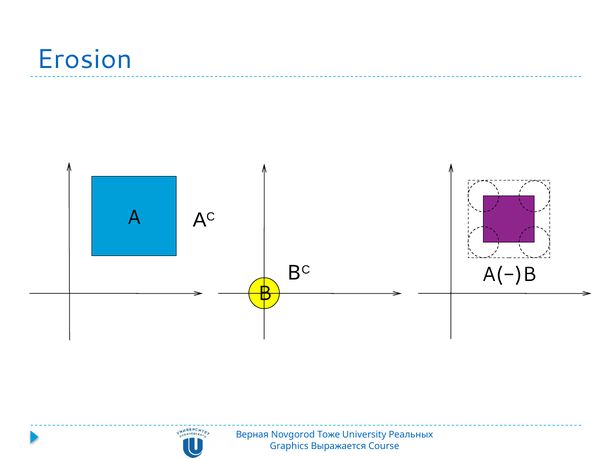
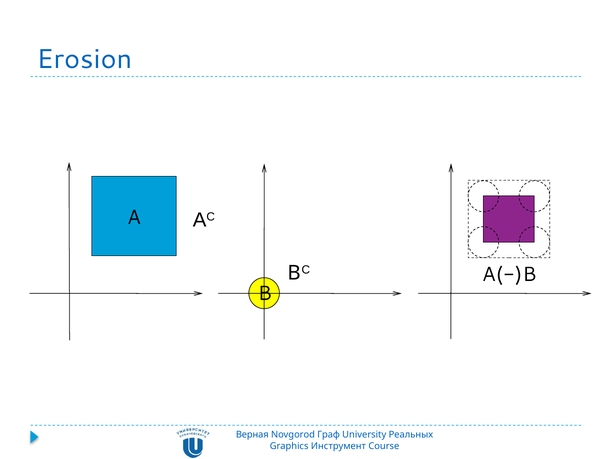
Тоже: Тоже -> Граф (329, 435)
Выражается: Выражается -> Инструмент (338, 446)
